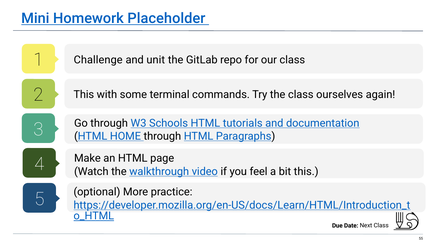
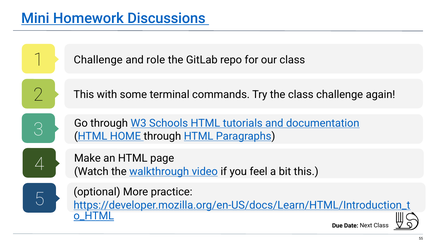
Placeholder: Placeholder -> Discussions (166, 18)
unit: unit -> role (156, 60)
class ourselves: ourselves -> challenge (340, 95)
